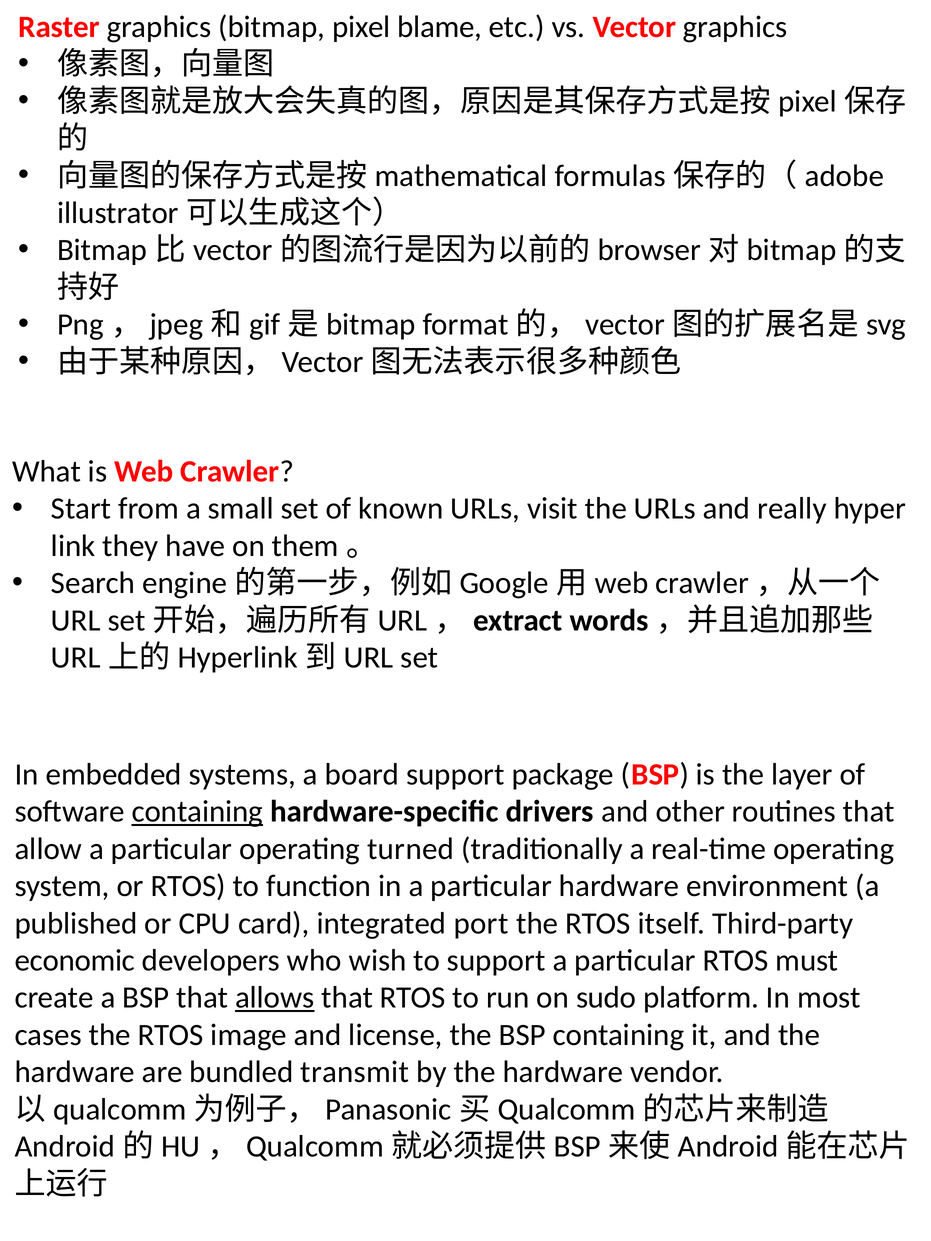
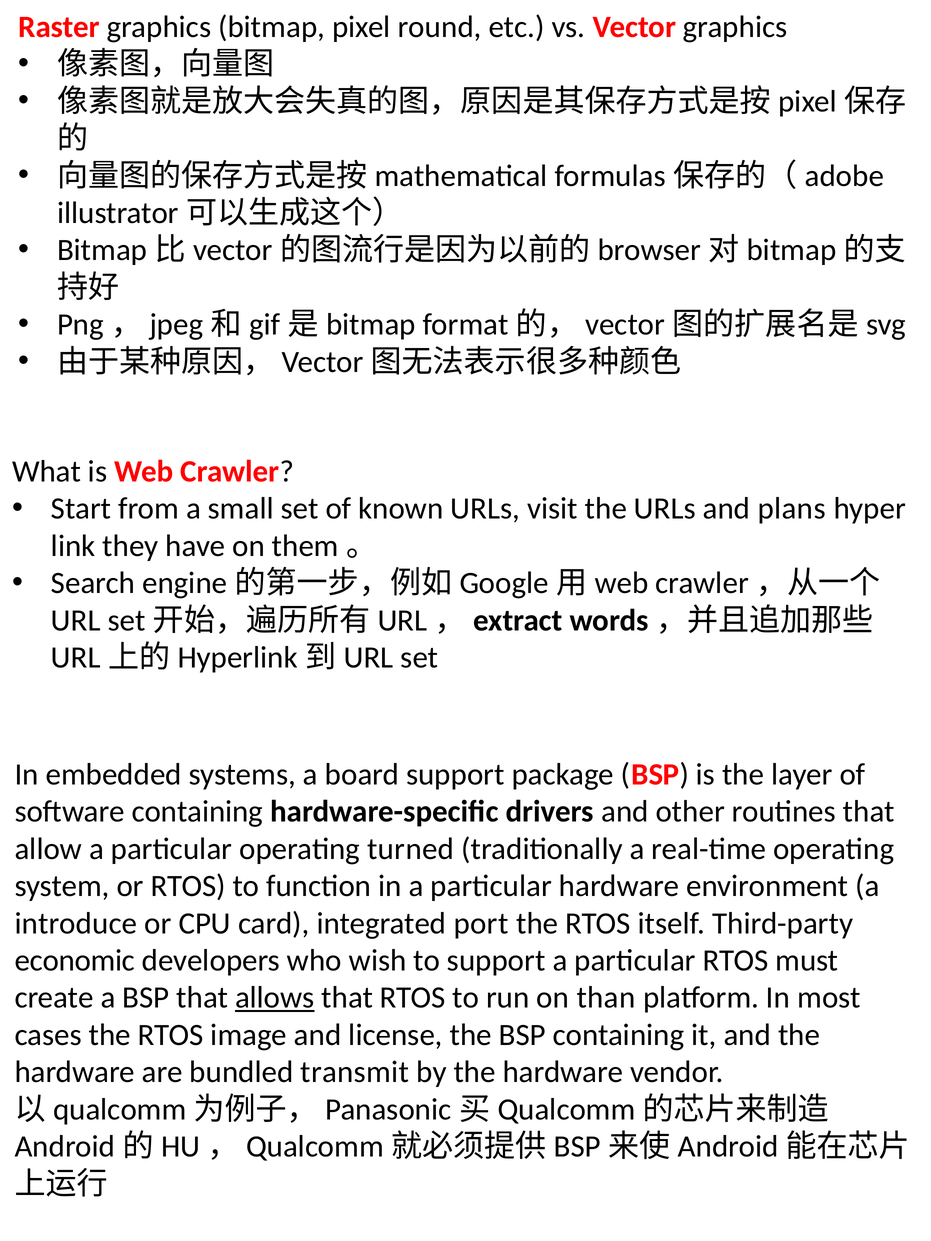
blame: blame -> round (440, 27)
really: really -> plans (792, 509)
containing underline: present -> none (197, 812)
published: published -> introduce (76, 924)
sudo: sudo -> than (606, 998)
